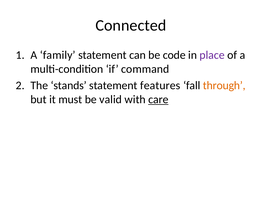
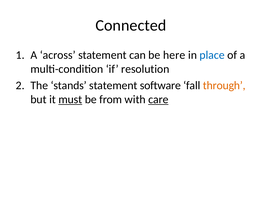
family: family -> across (58, 55)
code: code -> here (174, 55)
place colour: purple -> blue (212, 55)
command: command -> resolution (145, 69)
features: features -> software (160, 85)
must underline: none -> present (70, 99)
valid: valid -> from (111, 99)
